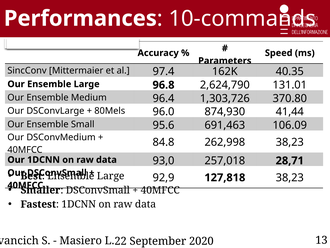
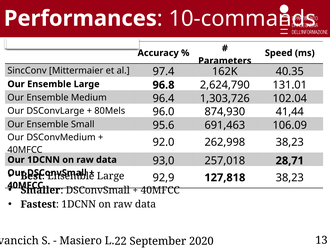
370.80: 370.80 -> 102.04 (290, 98)
84.8: 84.8 -> 92.0 (164, 142)
